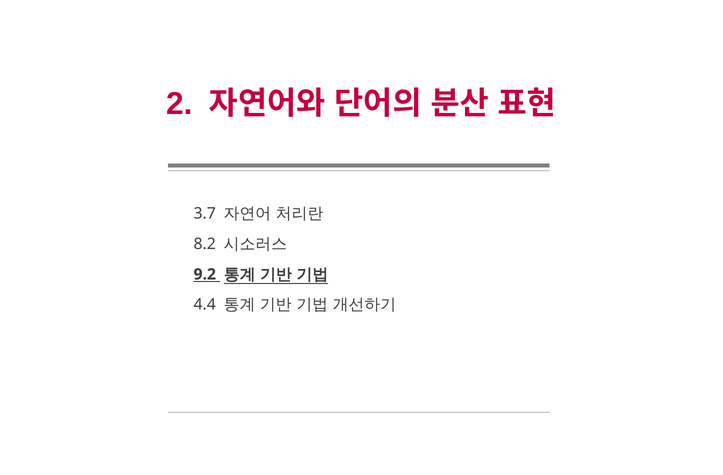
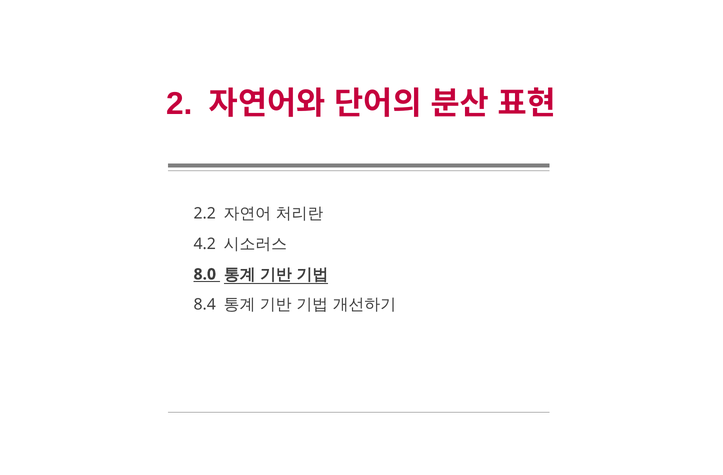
3.7: 3.7 -> 2.2 (205, 214)
8.2: 8.2 -> 4.2 (205, 244)
9.2: 9.2 -> 8.0 (205, 274)
4.4: 4.4 -> 8.4 (205, 305)
